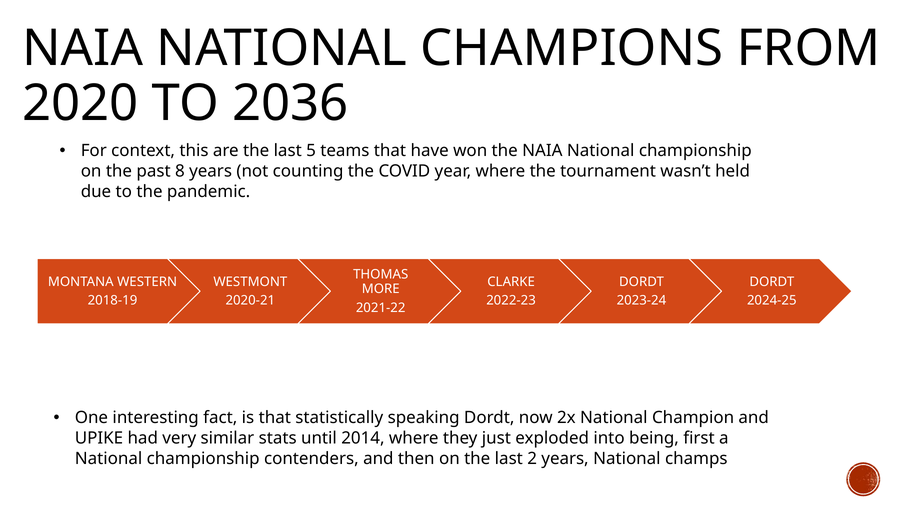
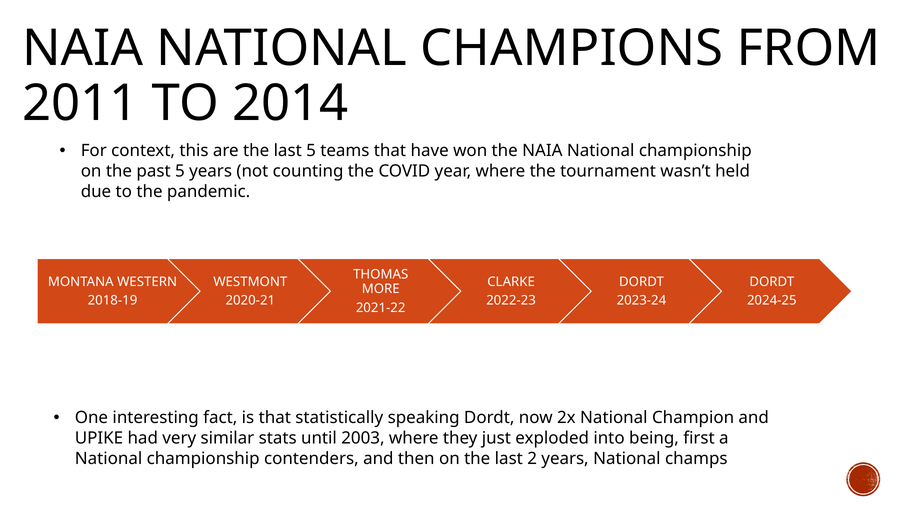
2020: 2020 -> 2011 (80, 104)
2036: 2036 -> 2014 (290, 104)
past 8: 8 -> 5 (180, 171)
2014: 2014 -> 2003 (363, 438)
